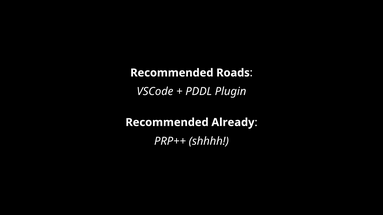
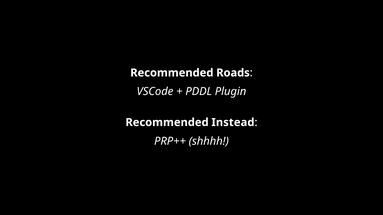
Already: Already -> Instead (233, 123)
